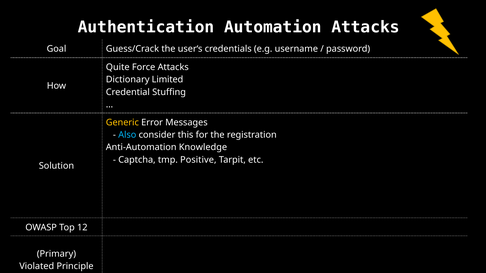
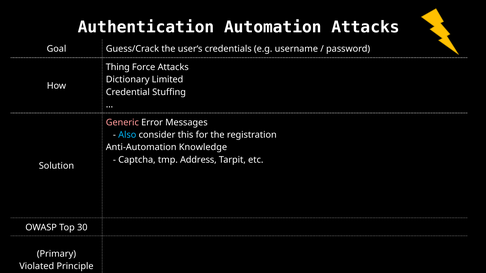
Quite: Quite -> Thing (118, 67)
Generic colour: yellow -> pink (122, 123)
Positive: Positive -> Address (198, 160)
12: 12 -> 30 (82, 228)
